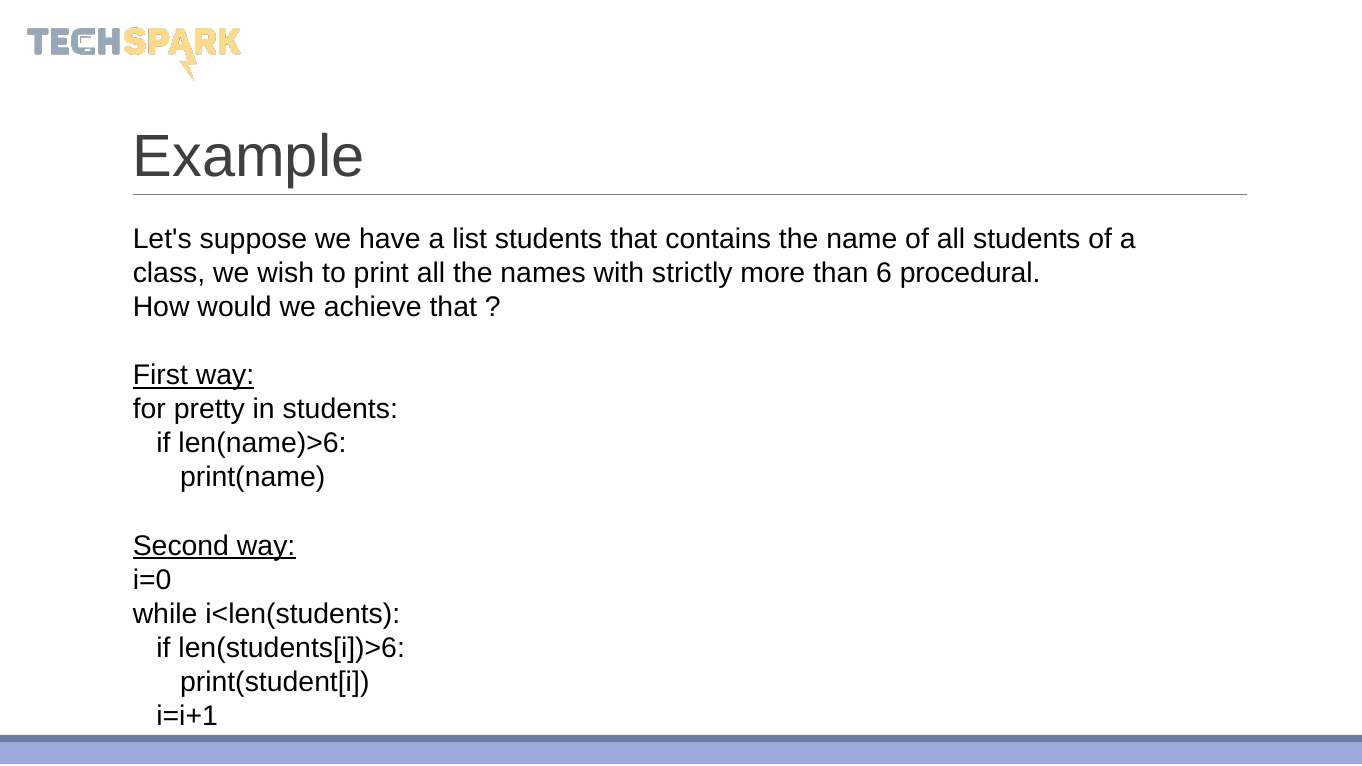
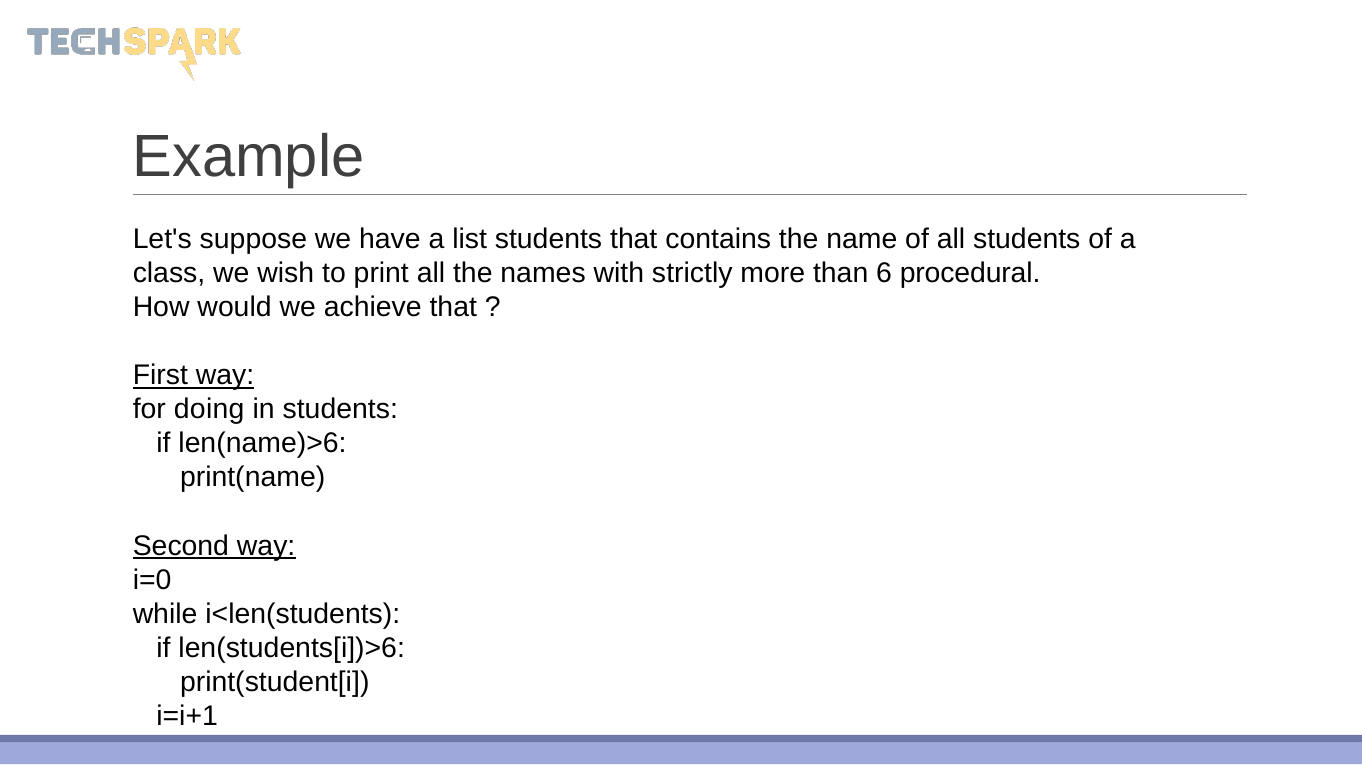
pretty: pretty -> doing (209, 409)
